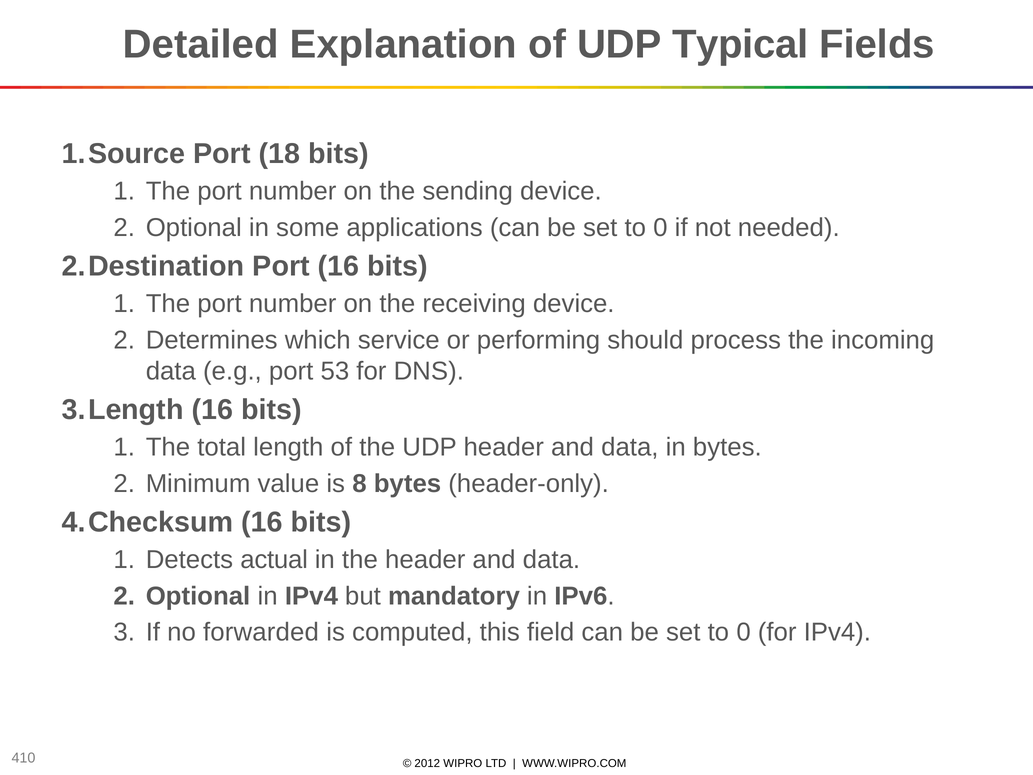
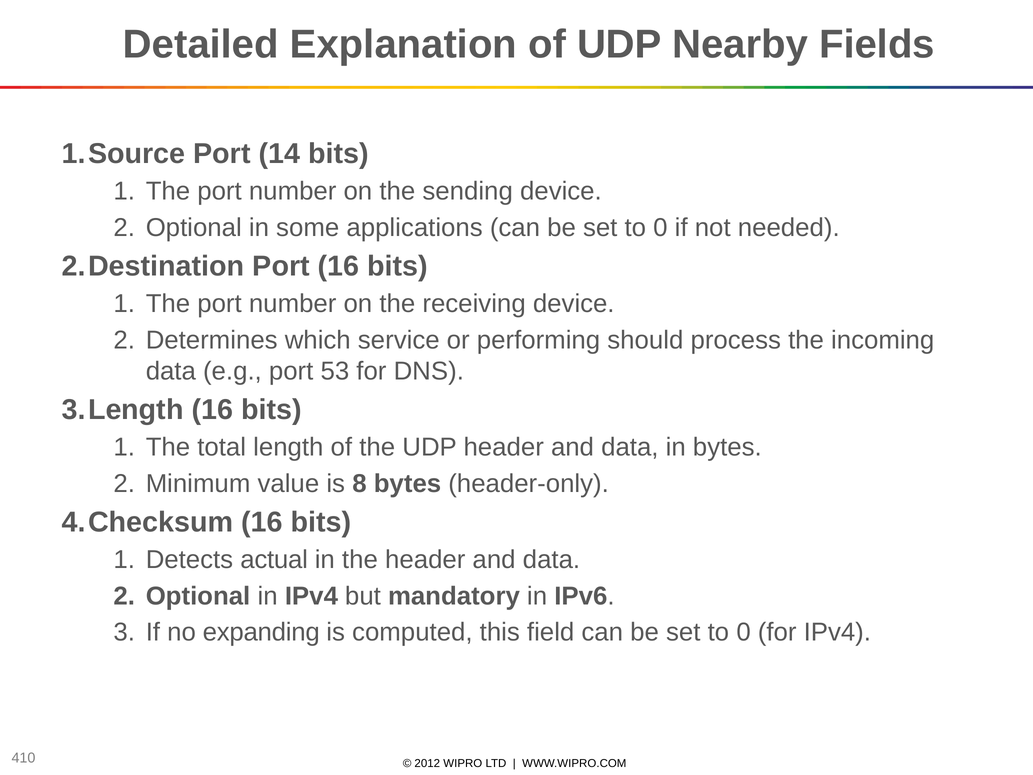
Typical: Typical -> Nearby (740, 44)
18: 18 -> 14 (279, 154)
forwarded: forwarded -> expanding (261, 632)
